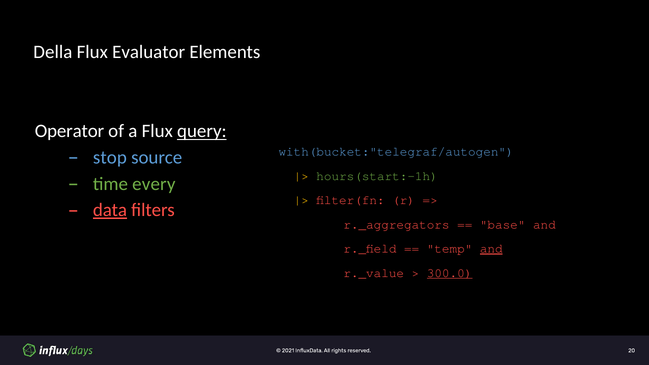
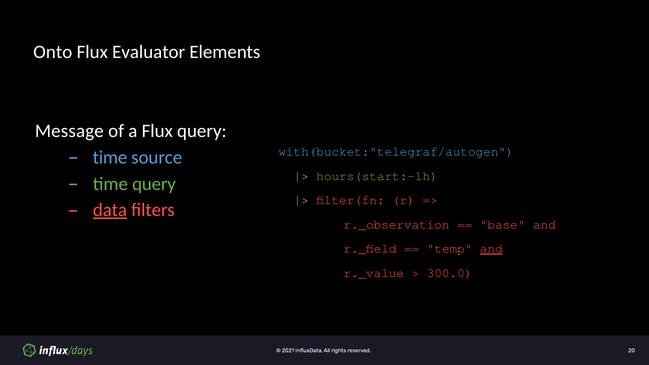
Della: Della -> Onto (53, 52)
Operator: Operator -> Message (69, 131)
query underline: present -> none (202, 131)
stop: stop -> time (110, 158)
time every: every -> query (154, 184)
r._aggregators: r._aggregators -> r._observation (396, 225)
300.0 underline: present -> none (450, 273)
